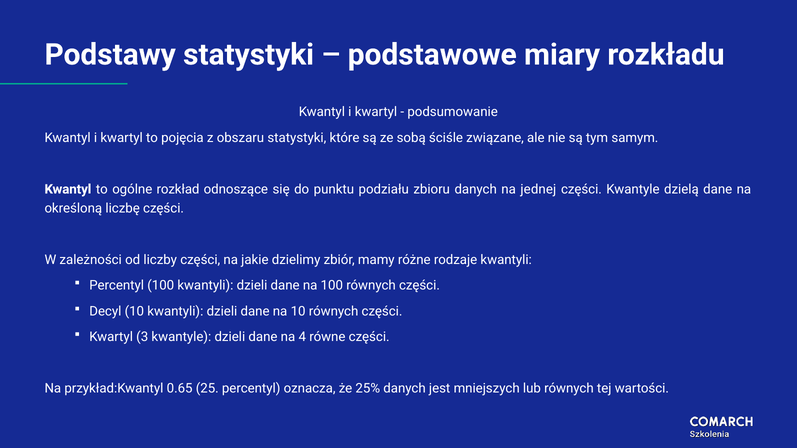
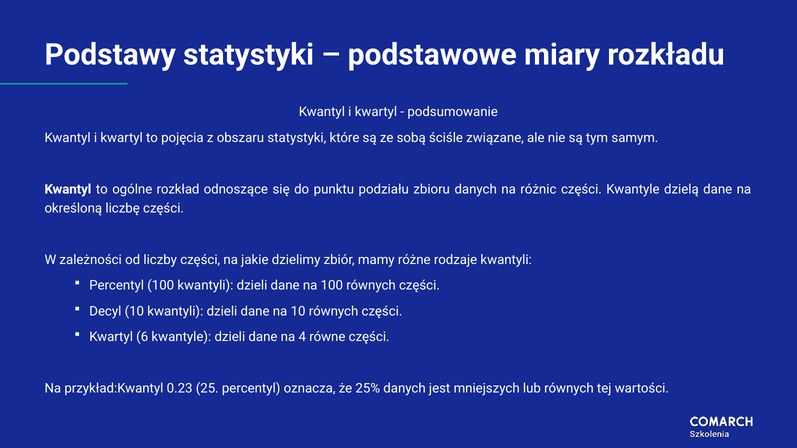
jednej: jednej -> różnic (538, 189)
3: 3 -> 6 (142, 337)
0.65: 0.65 -> 0.23 (180, 389)
